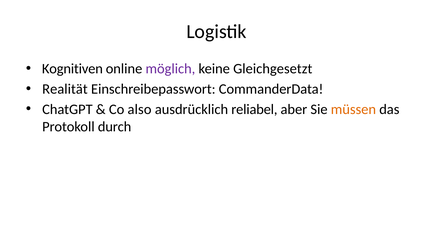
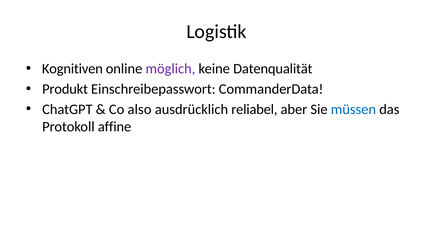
Gleichgesetzt: Gleichgesetzt -> Datenqualität (273, 69)
Realität: Realität -> Produkt (65, 89)
müssen colour: orange -> blue (353, 109)
durch: durch -> affine (115, 126)
